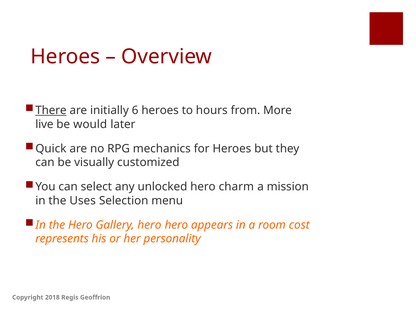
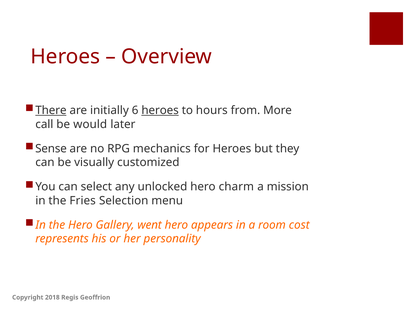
heroes underline: none -> present (160, 110)
live: live -> call (44, 124)
Quick: Quick -> Sense (51, 149)
Uses: Uses -> Fries (83, 201)
Gallery hero: hero -> went (150, 225)
